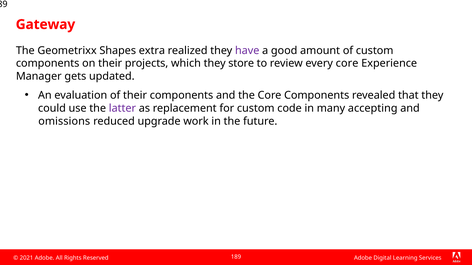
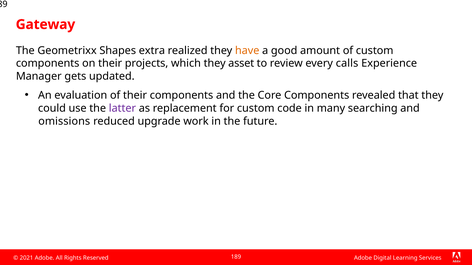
have colour: purple -> orange (247, 51)
store: store -> asset (241, 64)
every core: core -> calls (347, 64)
accepting: accepting -> searching (373, 108)
